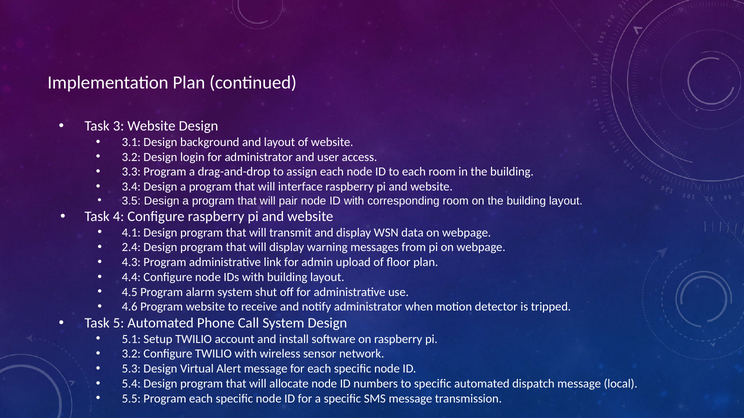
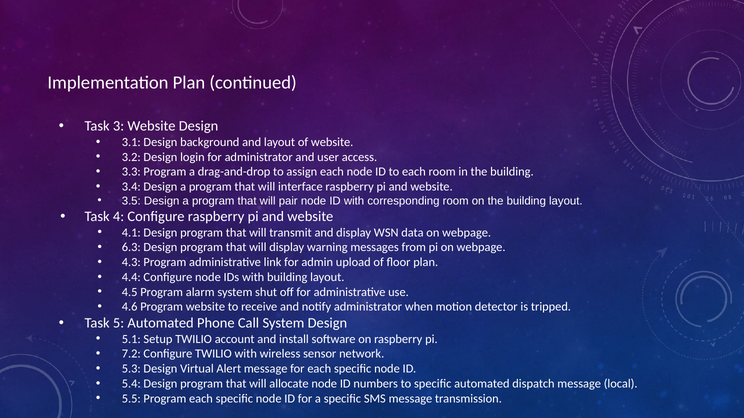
2.4: 2.4 -> 6.3 (131, 248)
3.2: 3.2 -> 7.2 (131, 354)
